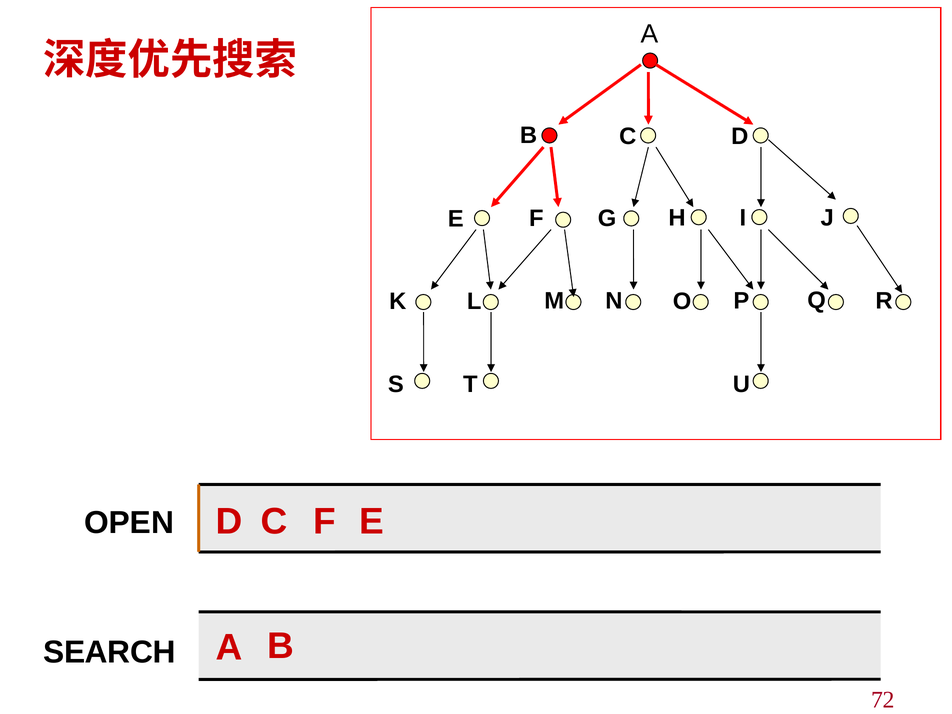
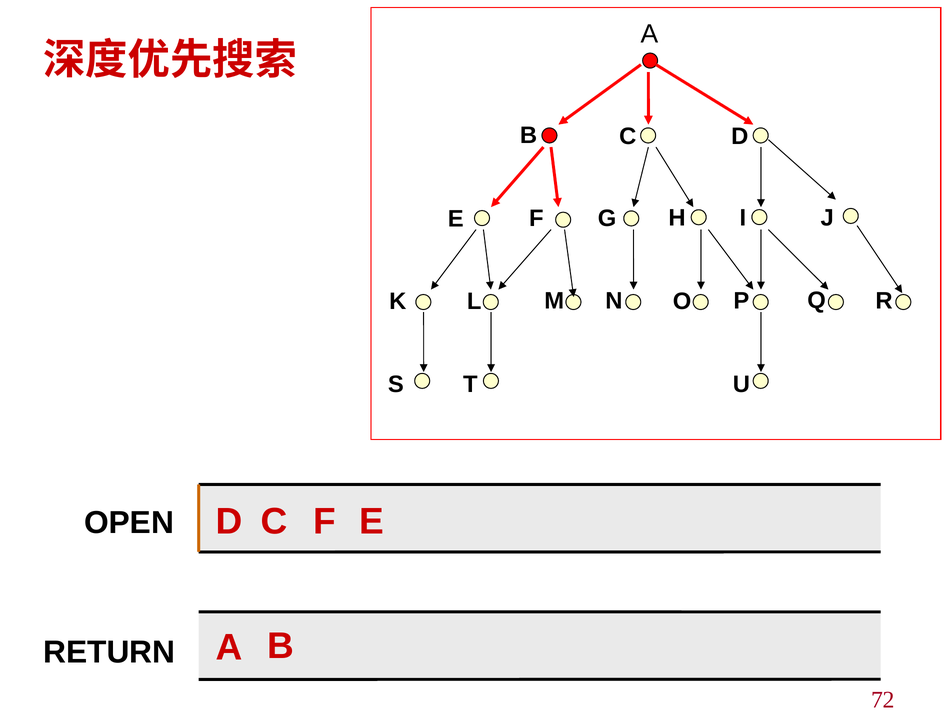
SEARCH: SEARCH -> RETURN (109, 652)
